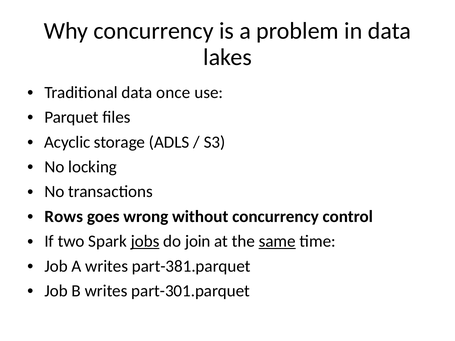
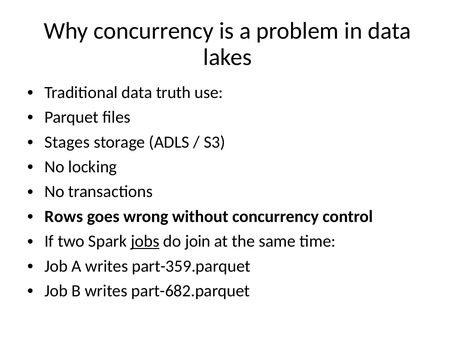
once: once -> truth (173, 92)
Acyclic: Acyclic -> Stages (67, 142)
same underline: present -> none (277, 241)
part-381.parquet: part-381.parquet -> part-359.parquet (191, 266)
part-301.parquet: part-301.parquet -> part-682.parquet (191, 291)
